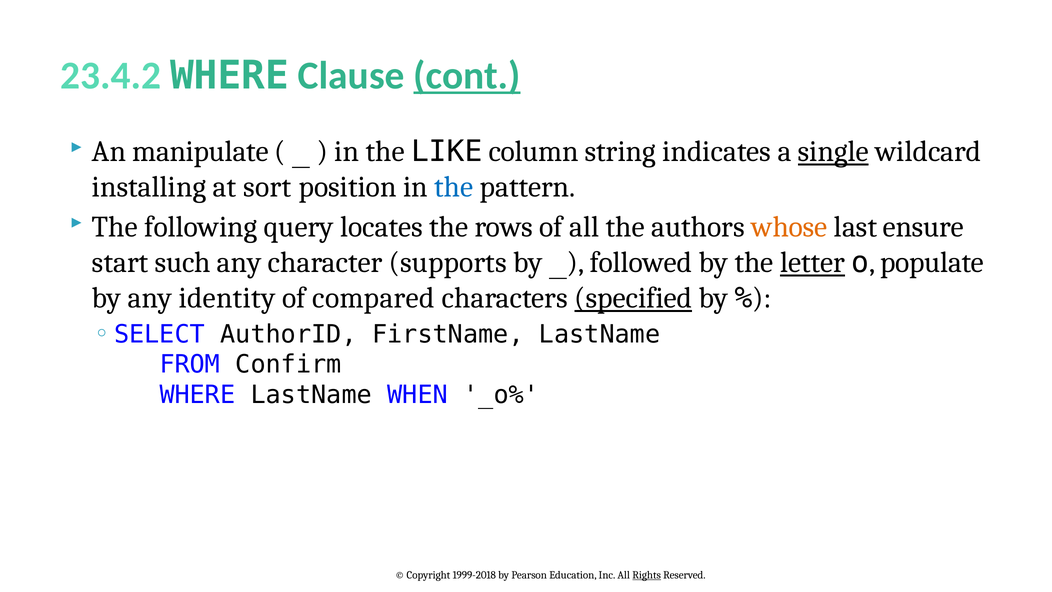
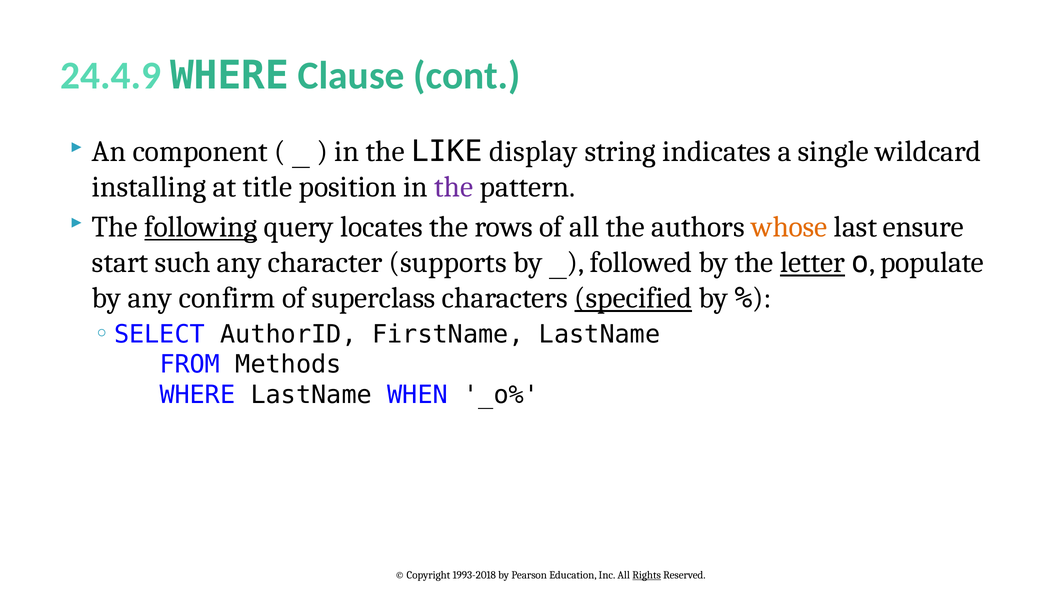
23.4.2: 23.4.2 -> 24.4.9 (111, 76)
cont underline: present -> none (467, 76)
manipulate: manipulate -> component (200, 152)
column: column -> display (533, 152)
single underline: present -> none (833, 152)
sort: sort -> title (267, 187)
the colour: blue -> purple (454, 187)
following underline: none -> present (201, 227)
identity: identity -> confirm (227, 298)
compared: compared -> superclass (374, 298)
Confirm: Confirm -> Methods (289, 364)
1999-2018: 1999-2018 -> 1993-2018 (474, 575)
